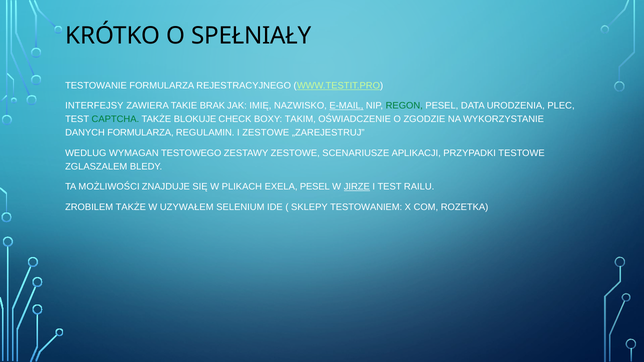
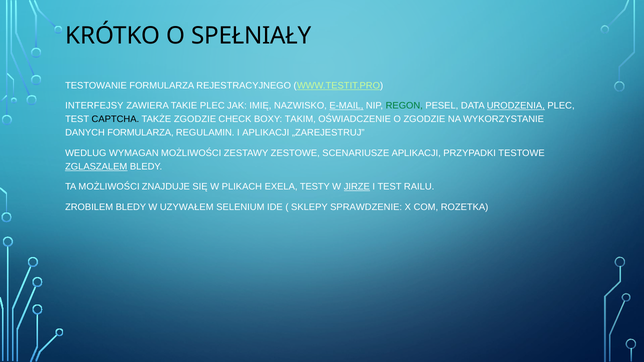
TAKIE BRAK: BRAK -> PLEC (212, 106)
URODZENIA underline: none -> present (516, 106)
CAPTCHA colour: green -> black (115, 119)
TAKŻE BLOKUJE: BLOKUJE -> ZGODZIE (195, 119)
I ZESTOWE: ZESTOWE -> APLIKACJI (266, 133)
WYMAGAN TESTOWEGO: TESTOWEGO -> MOŻLIWOŚCI (191, 153)
ZGLASZALEM underline: none -> present (96, 167)
EXELA PESEL: PESEL -> TESTY (315, 187)
ZROBILEM TAKŻE: TAKŻE -> BLEDY (131, 207)
TESTOWANIEM: TESTOWANIEM -> SPRAWDZENIE (366, 207)
